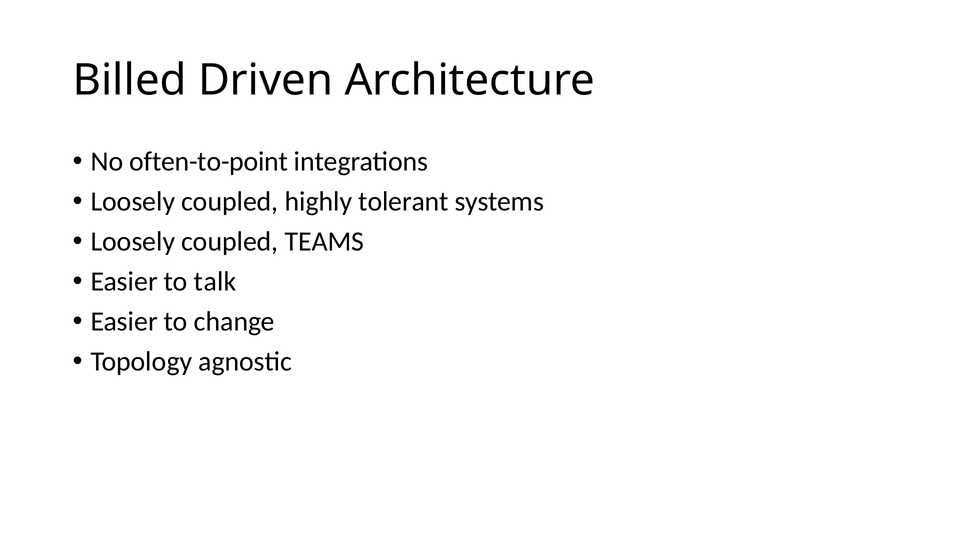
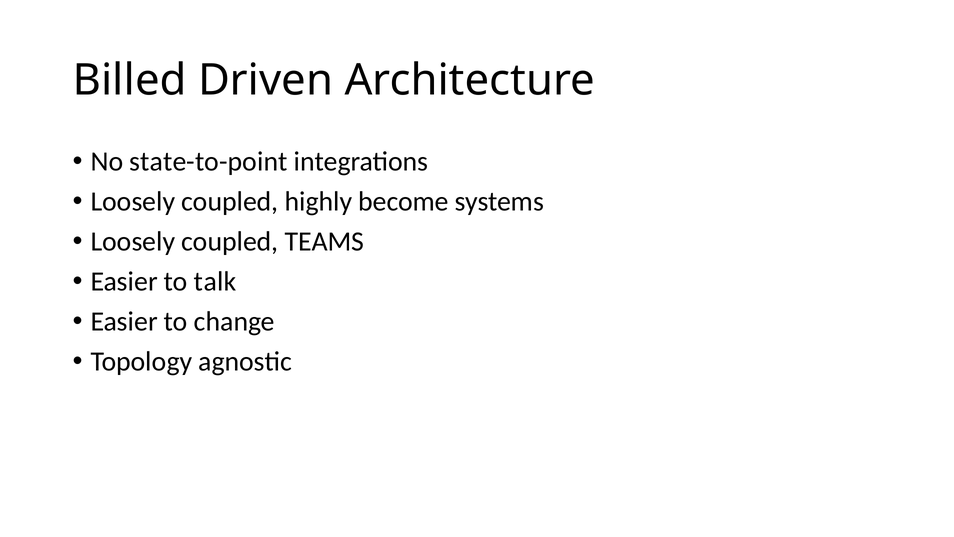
often-to-point: often-to-point -> state-to-point (209, 161)
tolerant: tolerant -> become (404, 201)
